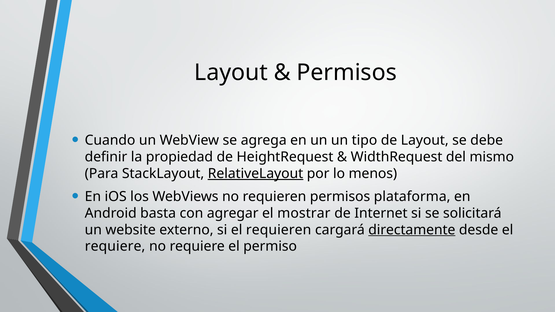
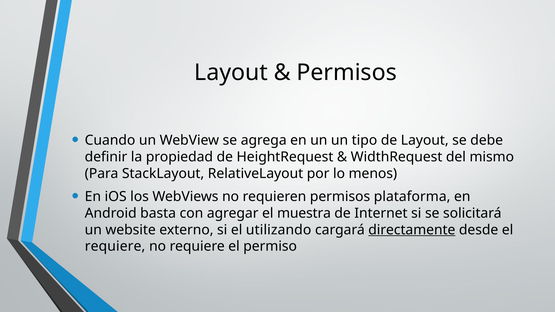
RelativeLayout underline: present -> none (255, 174)
mostrar: mostrar -> muestra (304, 213)
el requieren: requieren -> utilizando (279, 230)
